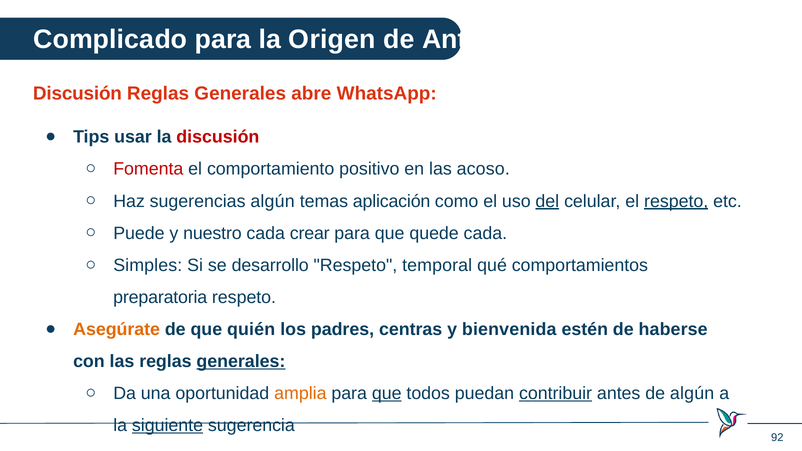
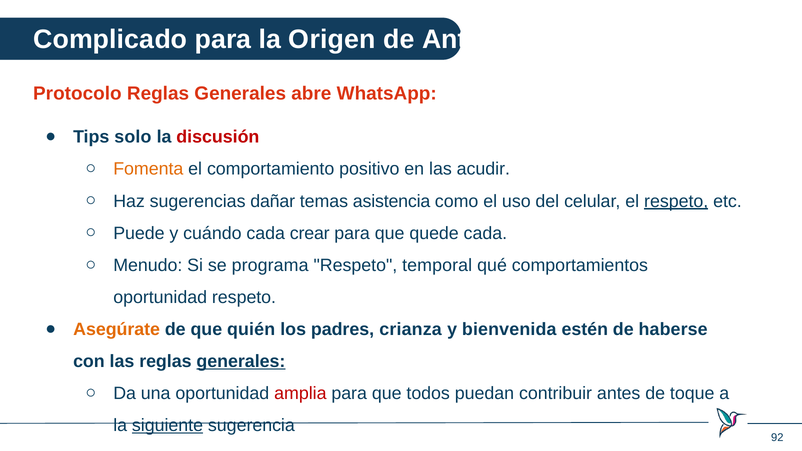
Discusión: Discusión -> Protocolo (77, 93)
usar: usar -> solo (133, 137)
Fomenta colour: red -> orange (148, 169)
acoso: acoso -> acudir (483, 169)
sugerencias algún: algún -> dañar (273, 201)
aplicación: aplicación -> asistencia (392, 201)
del underline: present -> none (547, 201)
nuestro: nuestro -> cuándo (212, 233)
Simples: Simples -> Menudo (148, 265)
desarrollo: desarrollo -> programa (270, 265)
preparatoria: preparatoria -> oportunidad (160, 297)
centras: centras -> crianza (411, 329)
amplia colour: orange -> red (300, 393)
que underline: present -> none (387, 393)
contribuir underline: present -> none (556, 393)
de algún: algún -> toque (692, 393)
